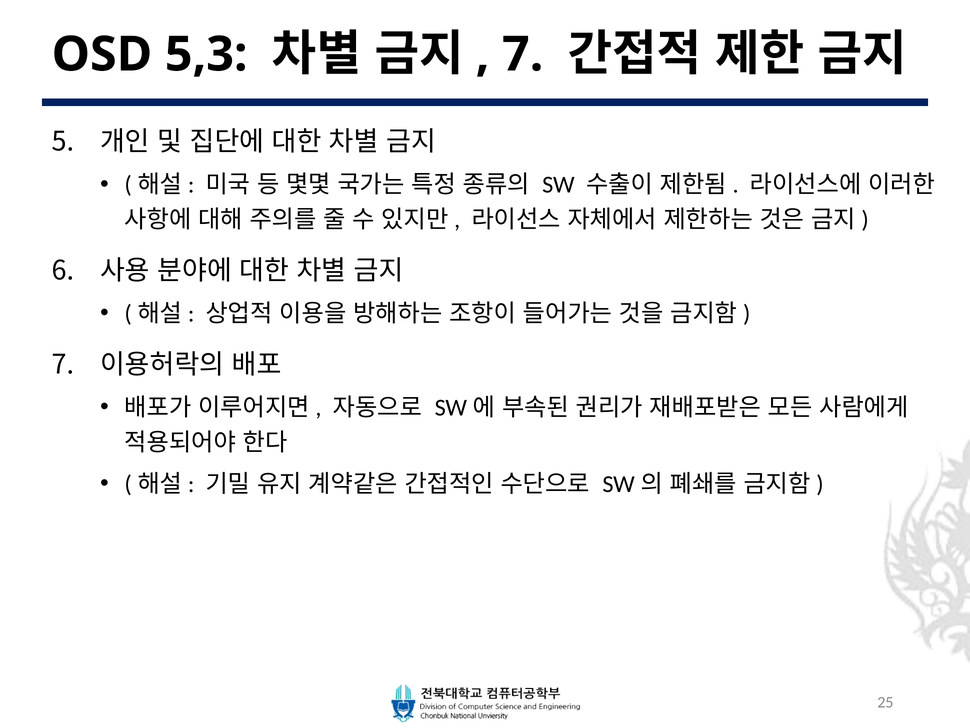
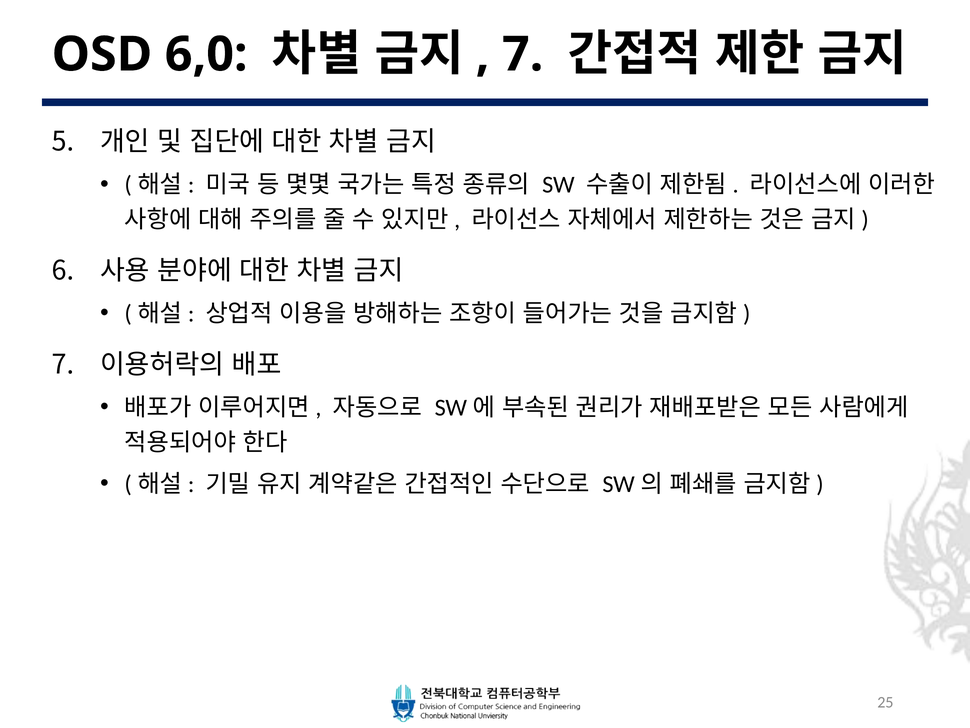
5,3: 5,3 -> 6,0 (206, 54)
